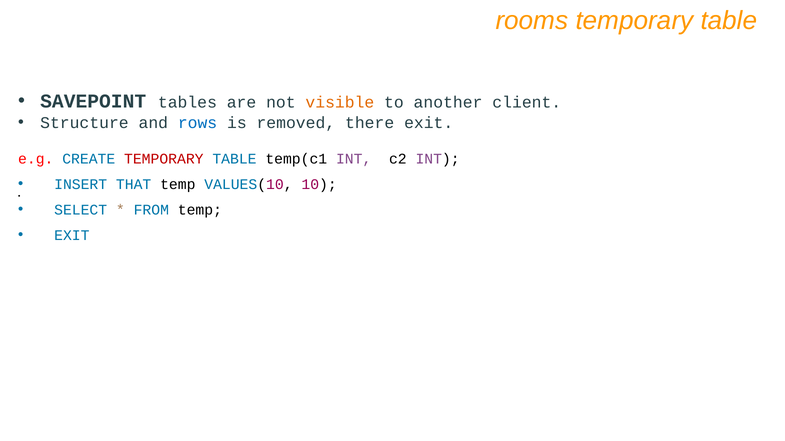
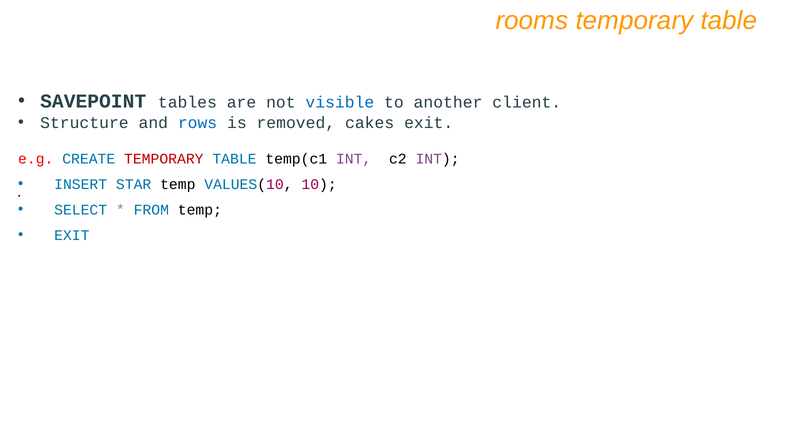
visible colour: orange -> blue (340, 103)
there: there -> cakes (370, 123)
THAT: THAT -> STAR (134, 185)
